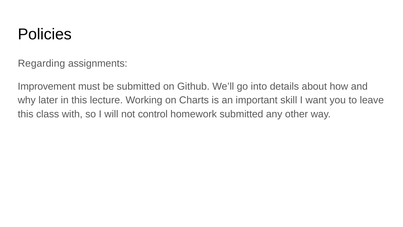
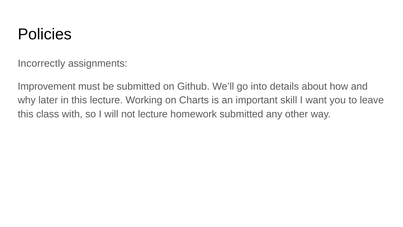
Regarding: Regarding -> Incorrectly (41, 63)
not control: control -> lecture (153, 114)
